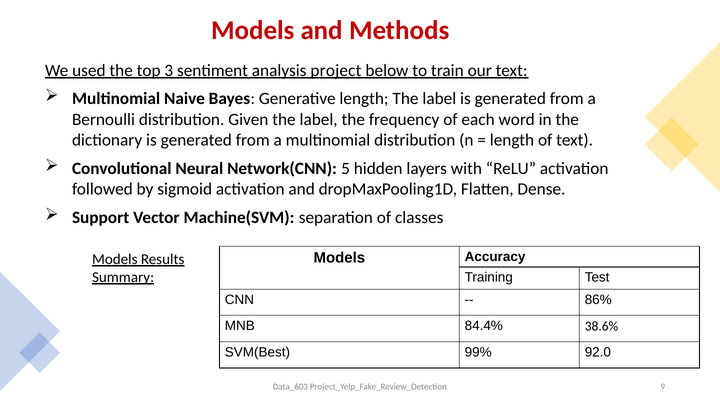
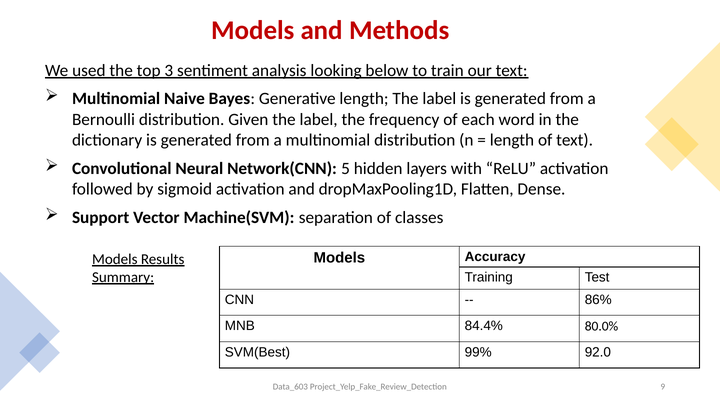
project: project -> looking (336, 70)
38.6%: 38.6% -> 80.0% (602, 327)
